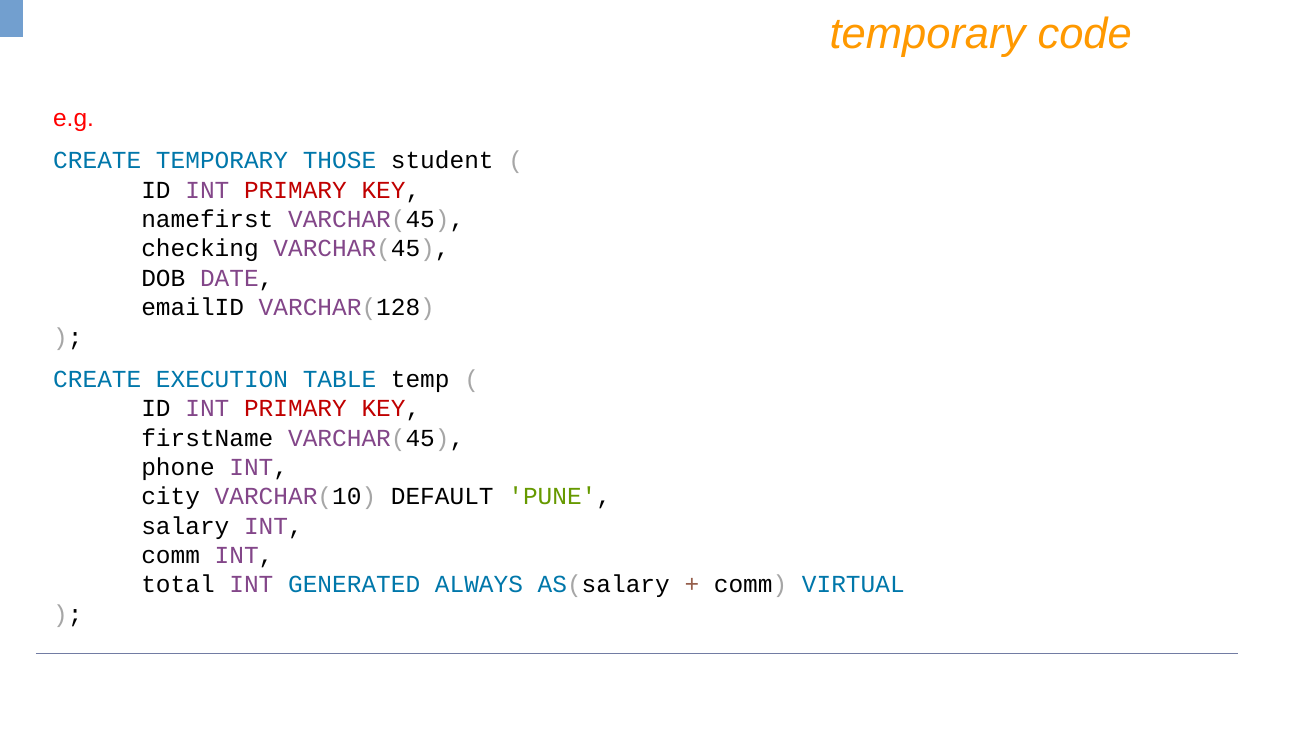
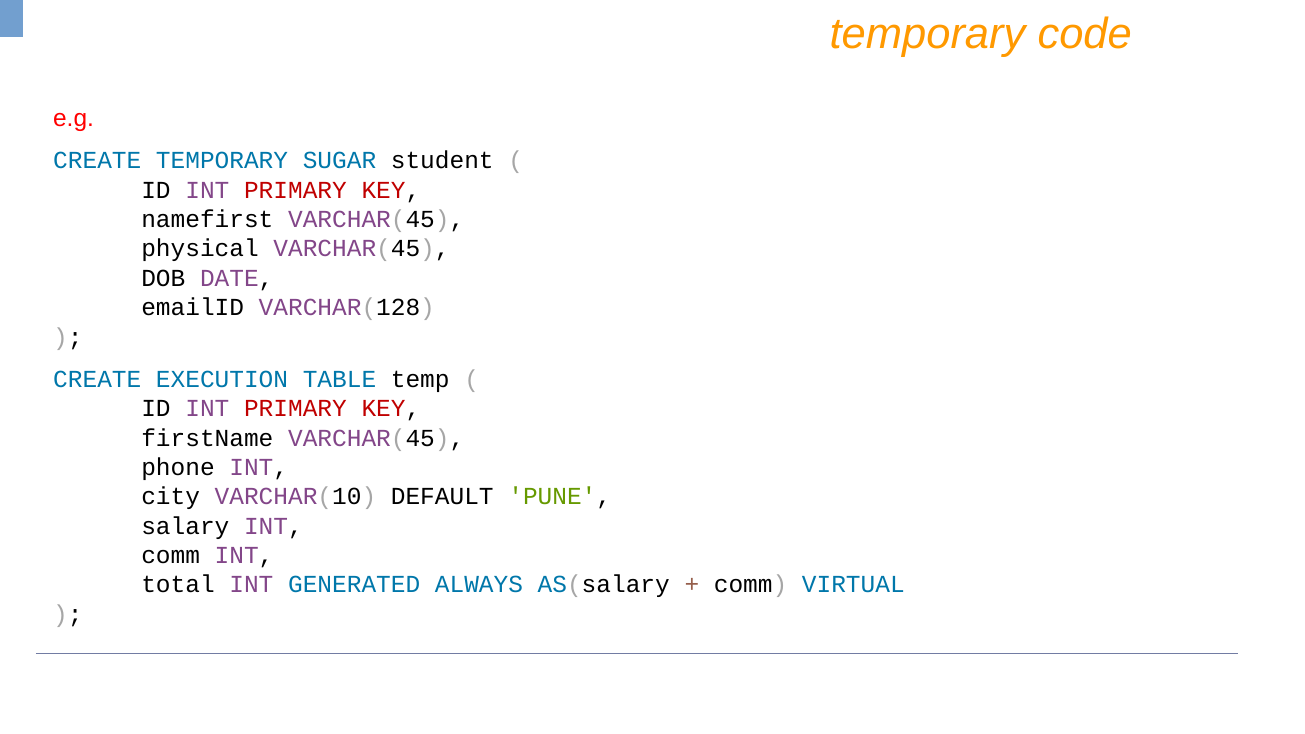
THOSE: THOSE -> SUGAR (339, 161)
checking: checking -> physical (200, 249)
